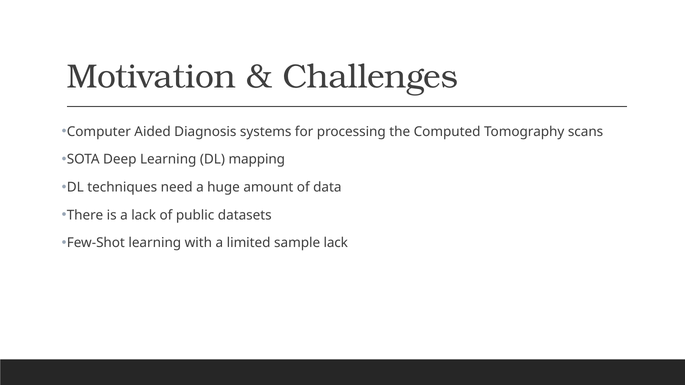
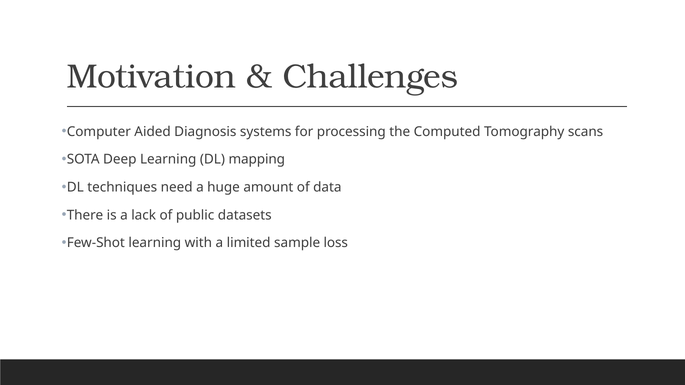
sample lack: lack -> loss (336, 243)
